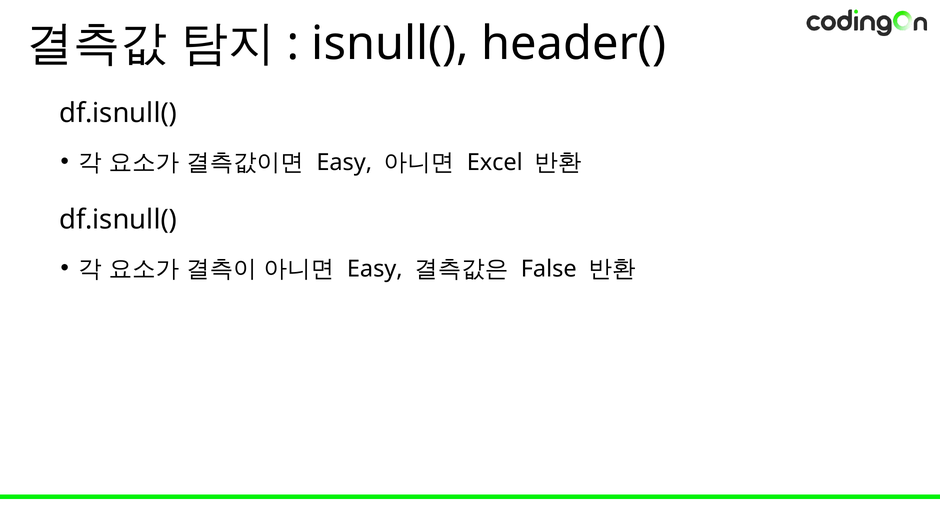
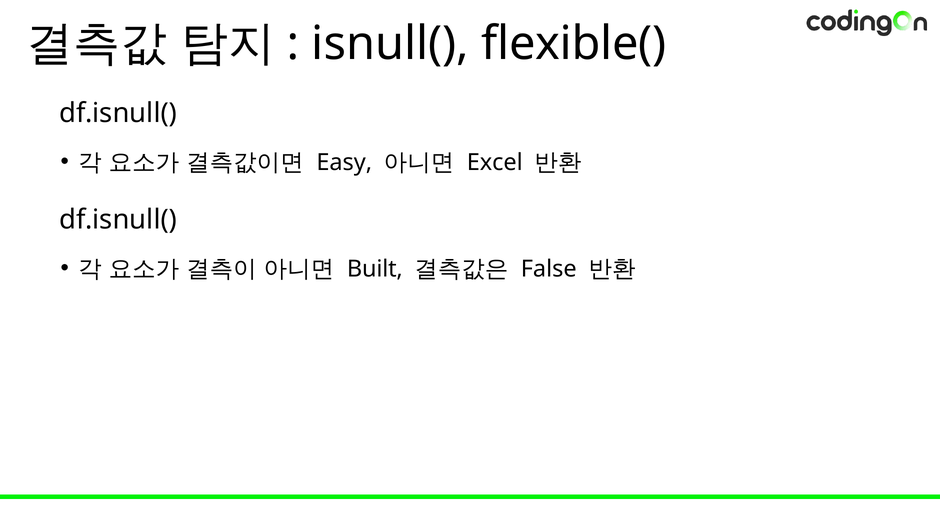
header(: header( -> flexible( (574, 44)
Easy: Easy -> Built (375, 269)
